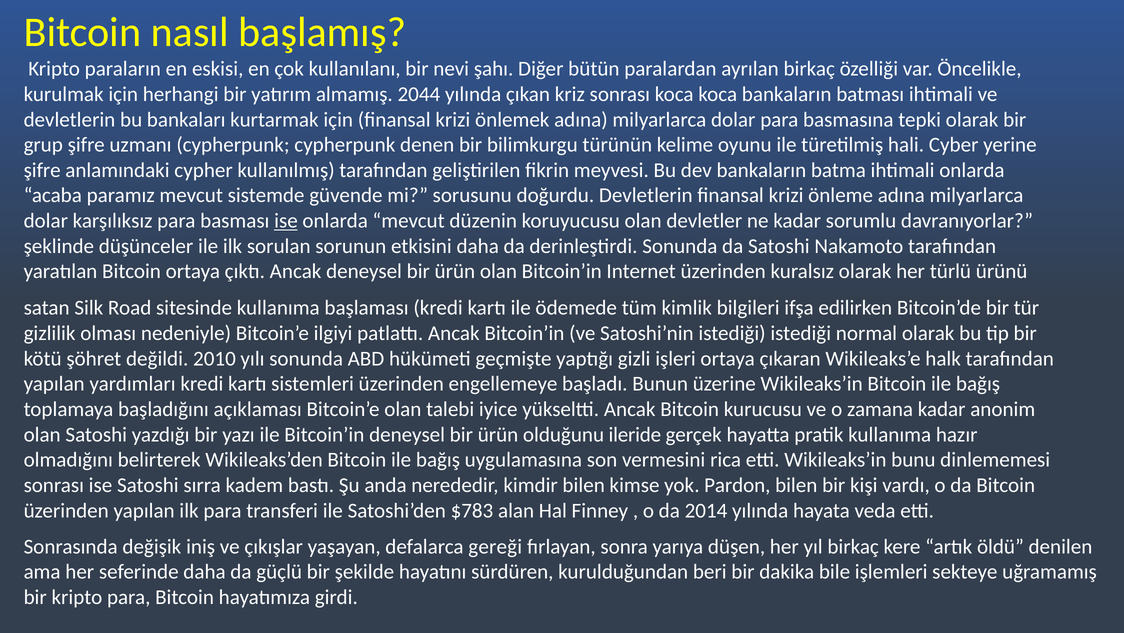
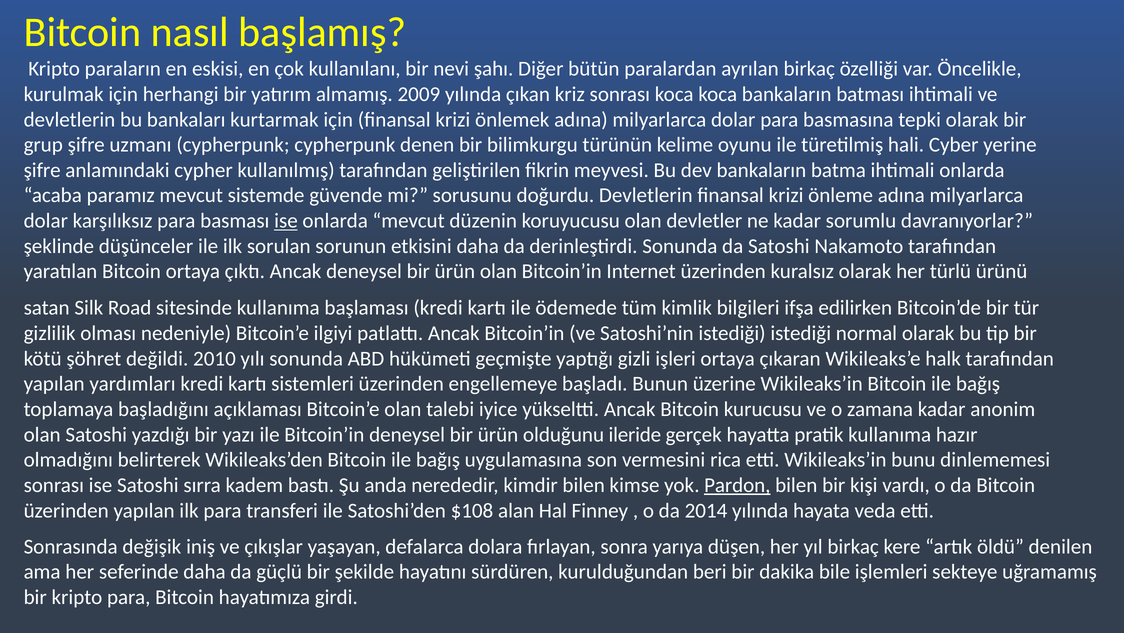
2044: 2044 -> 2009 (419, 94)
Pardon underline: none -> present (737, 485)
$783: $783 -> $108 (472, 510)
gereği: gereği -> dolara (495, 546)
